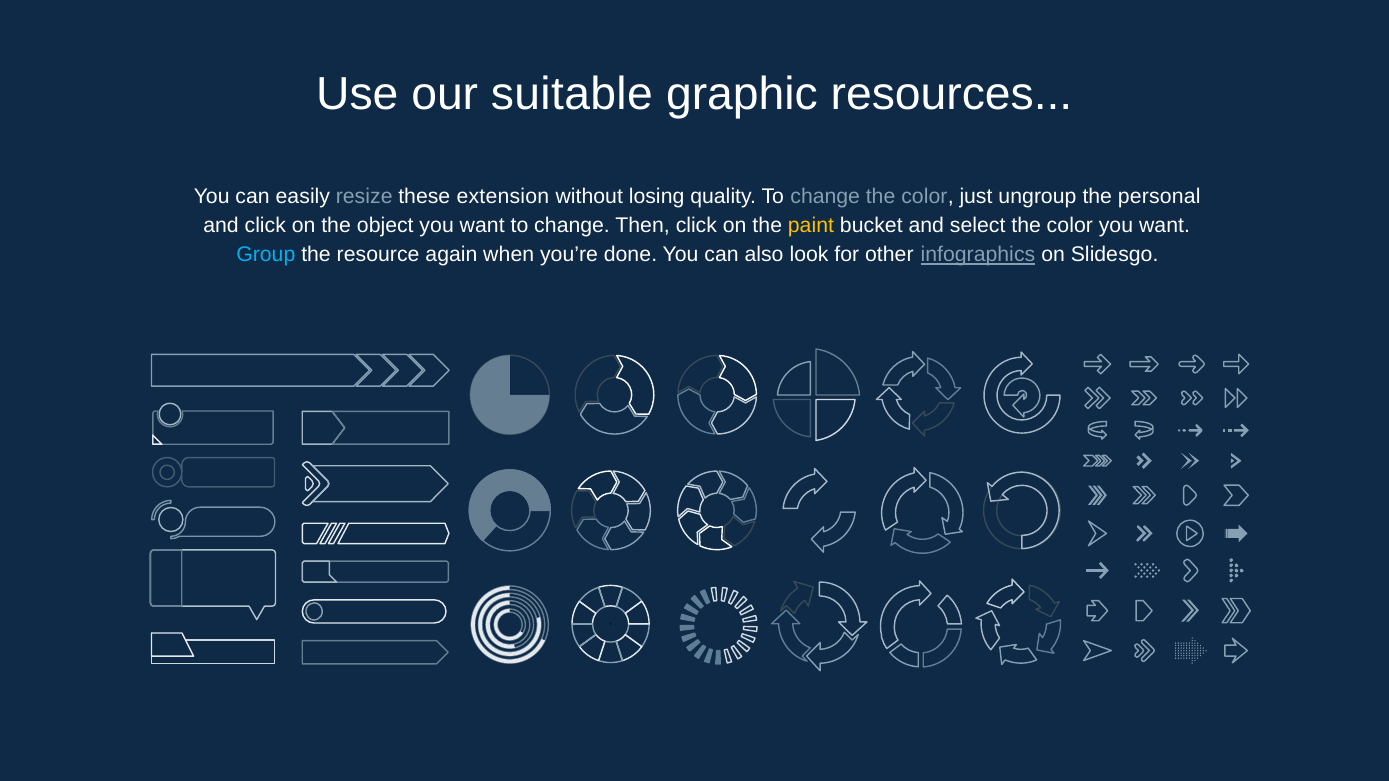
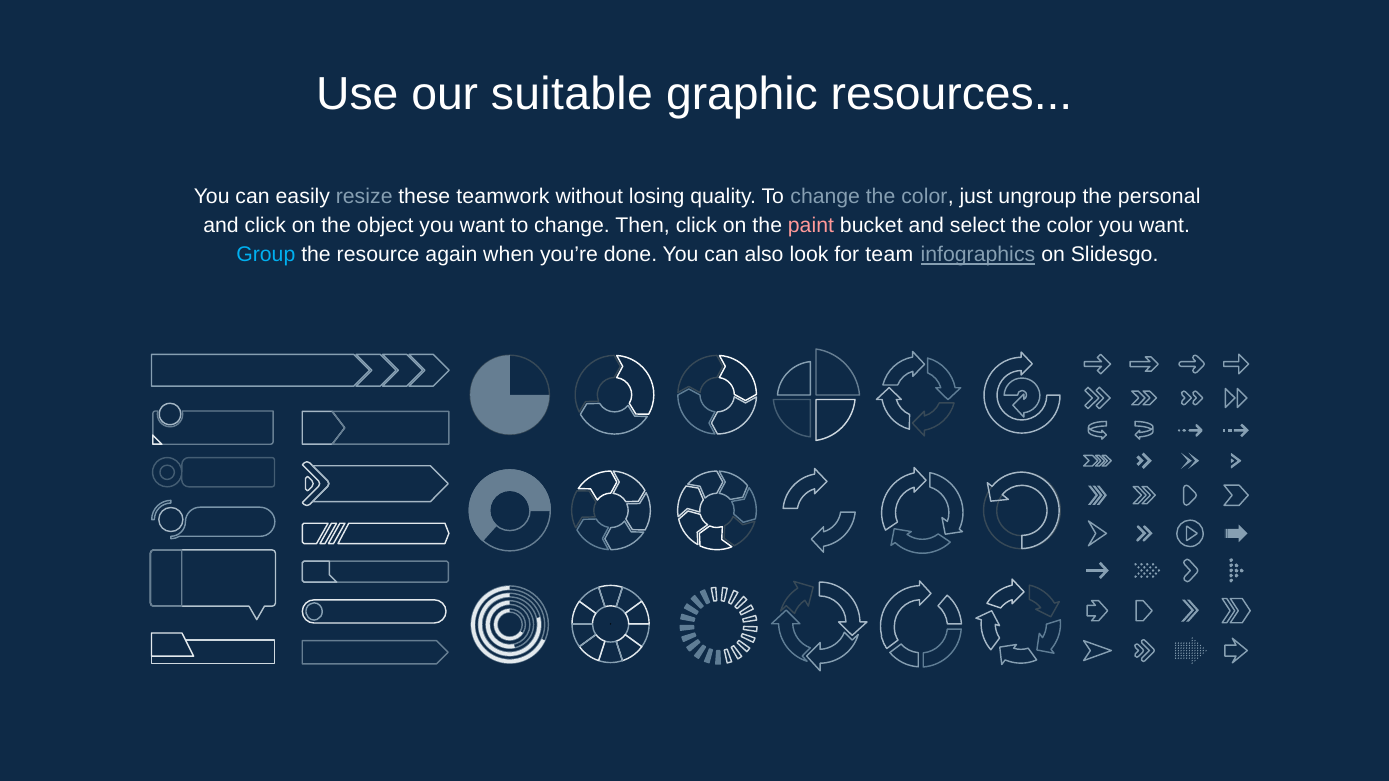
extension: extension -> teamwork (503, 196)
paint colour: yellow -> pink (811, 226)
other: other -> team (889, 255)
